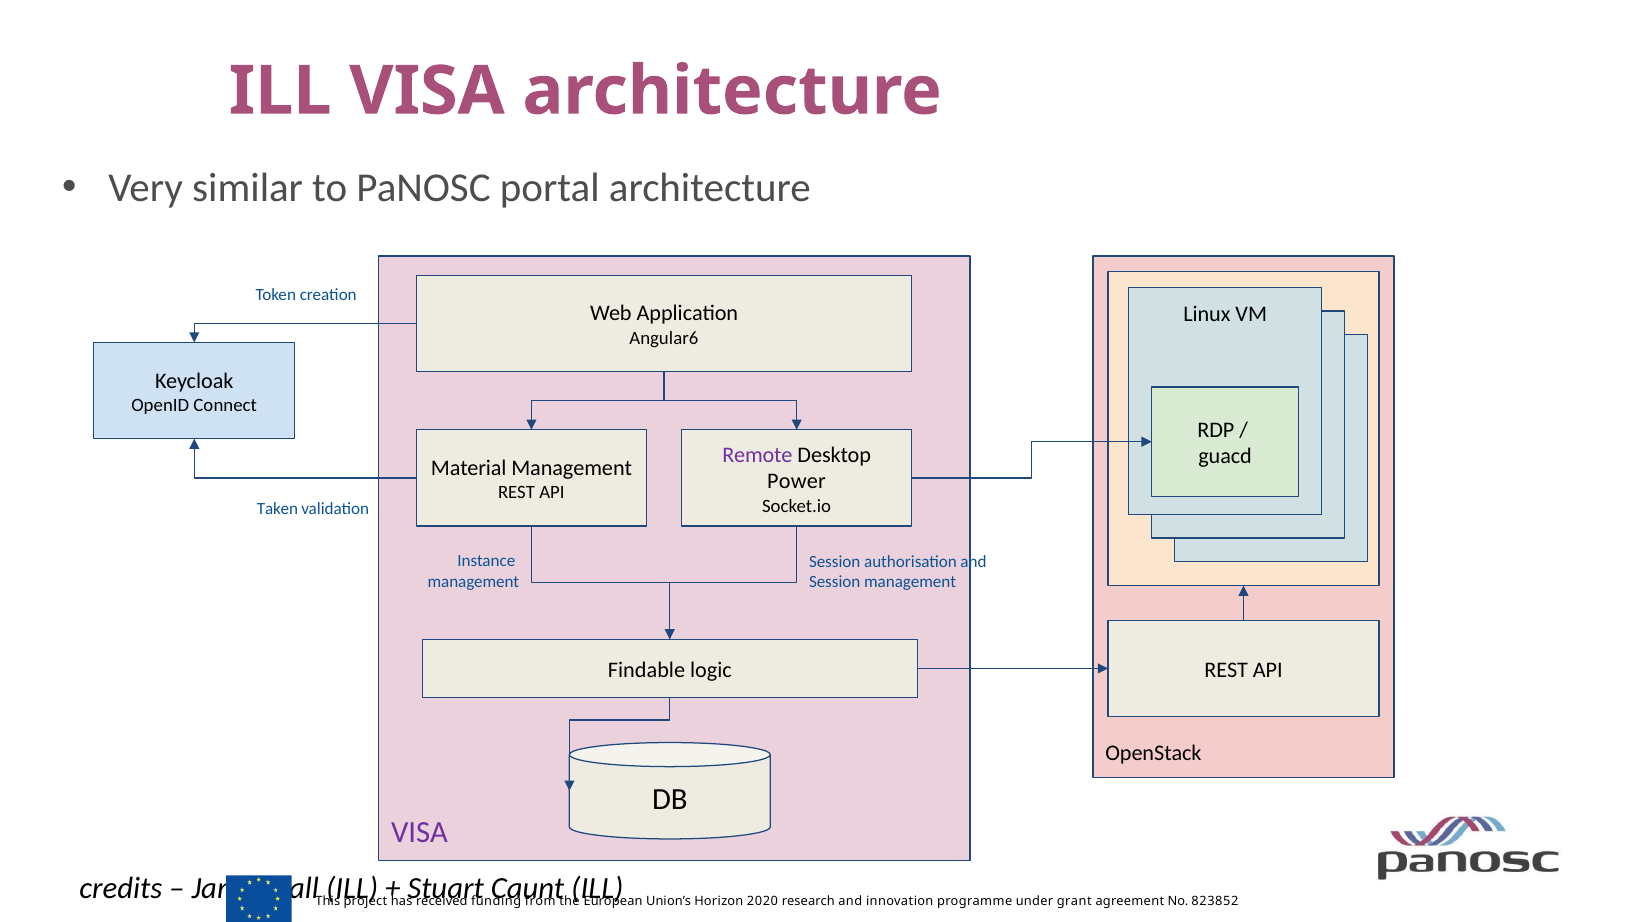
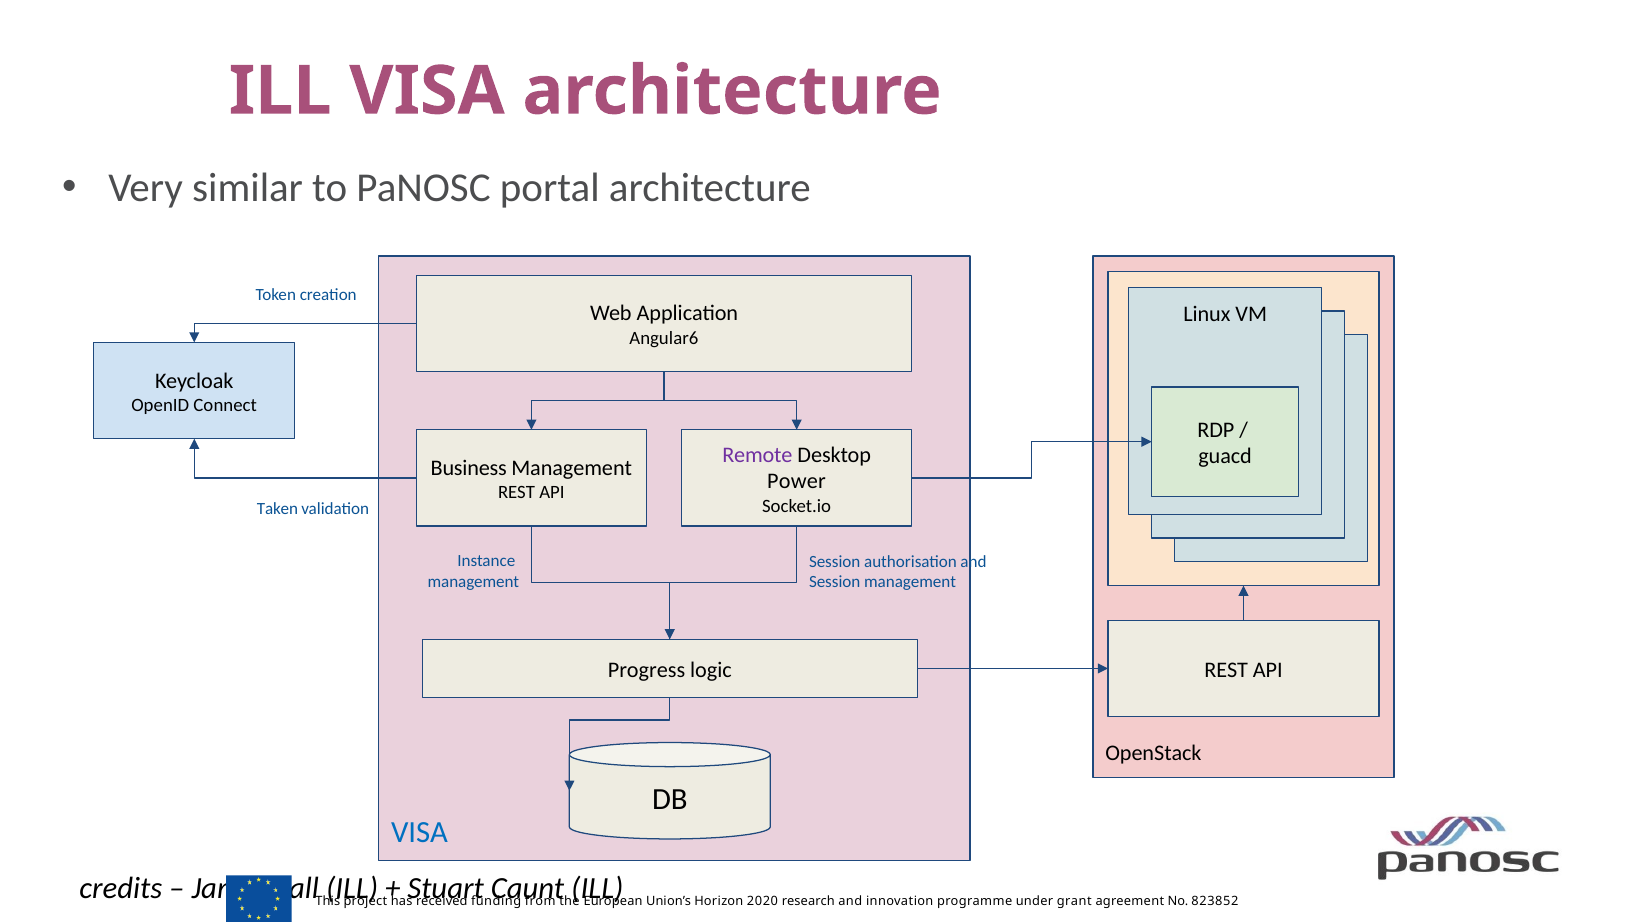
Material: Material -> Business (469, 468)
Findable: Findable -> Progress (647, 670)
VISA colour: purple -> blue (419, 832)
